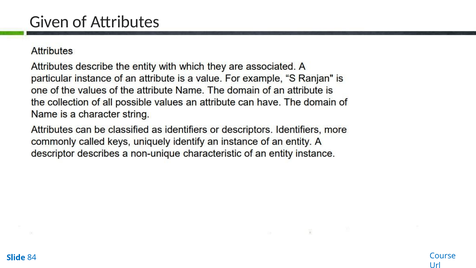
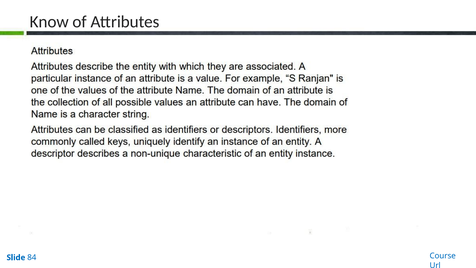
Given: Given -> Know (49, 22)
